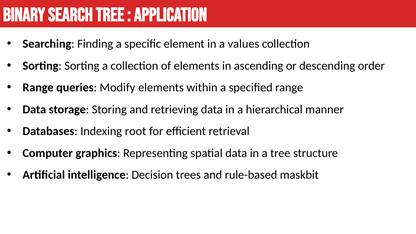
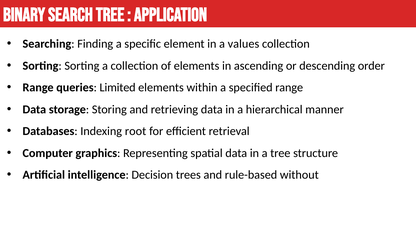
Modify: Modify -> Limited (118, 88)
maskbit: maskbit -> without (299, 175)
